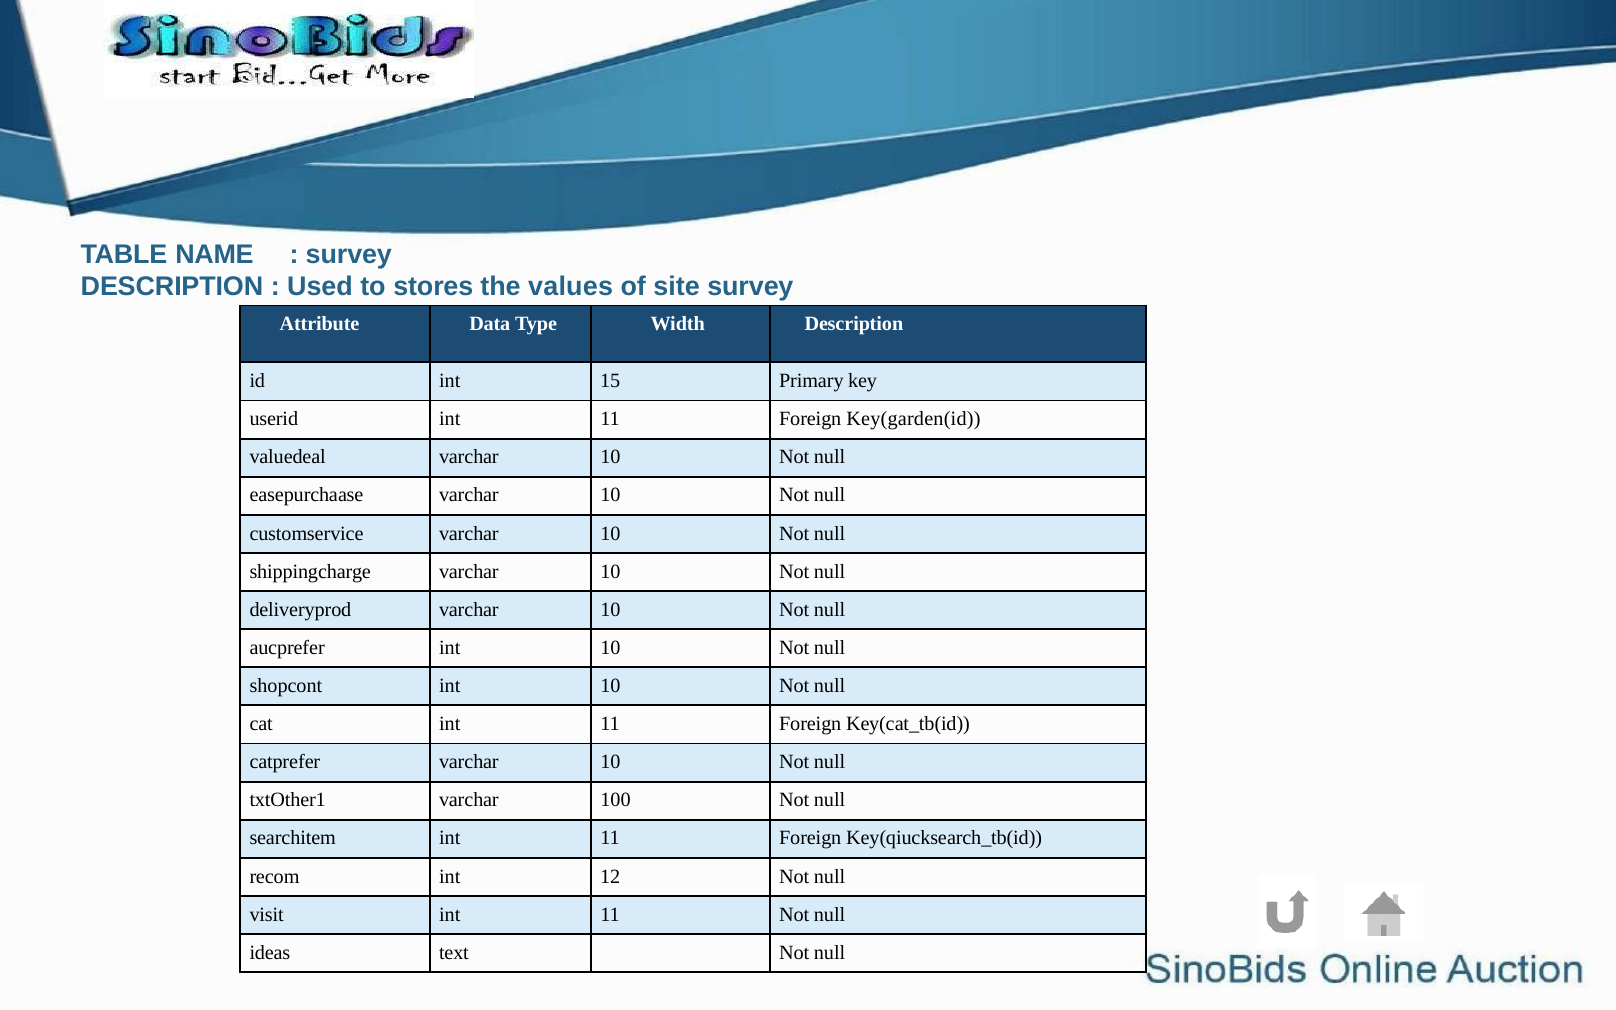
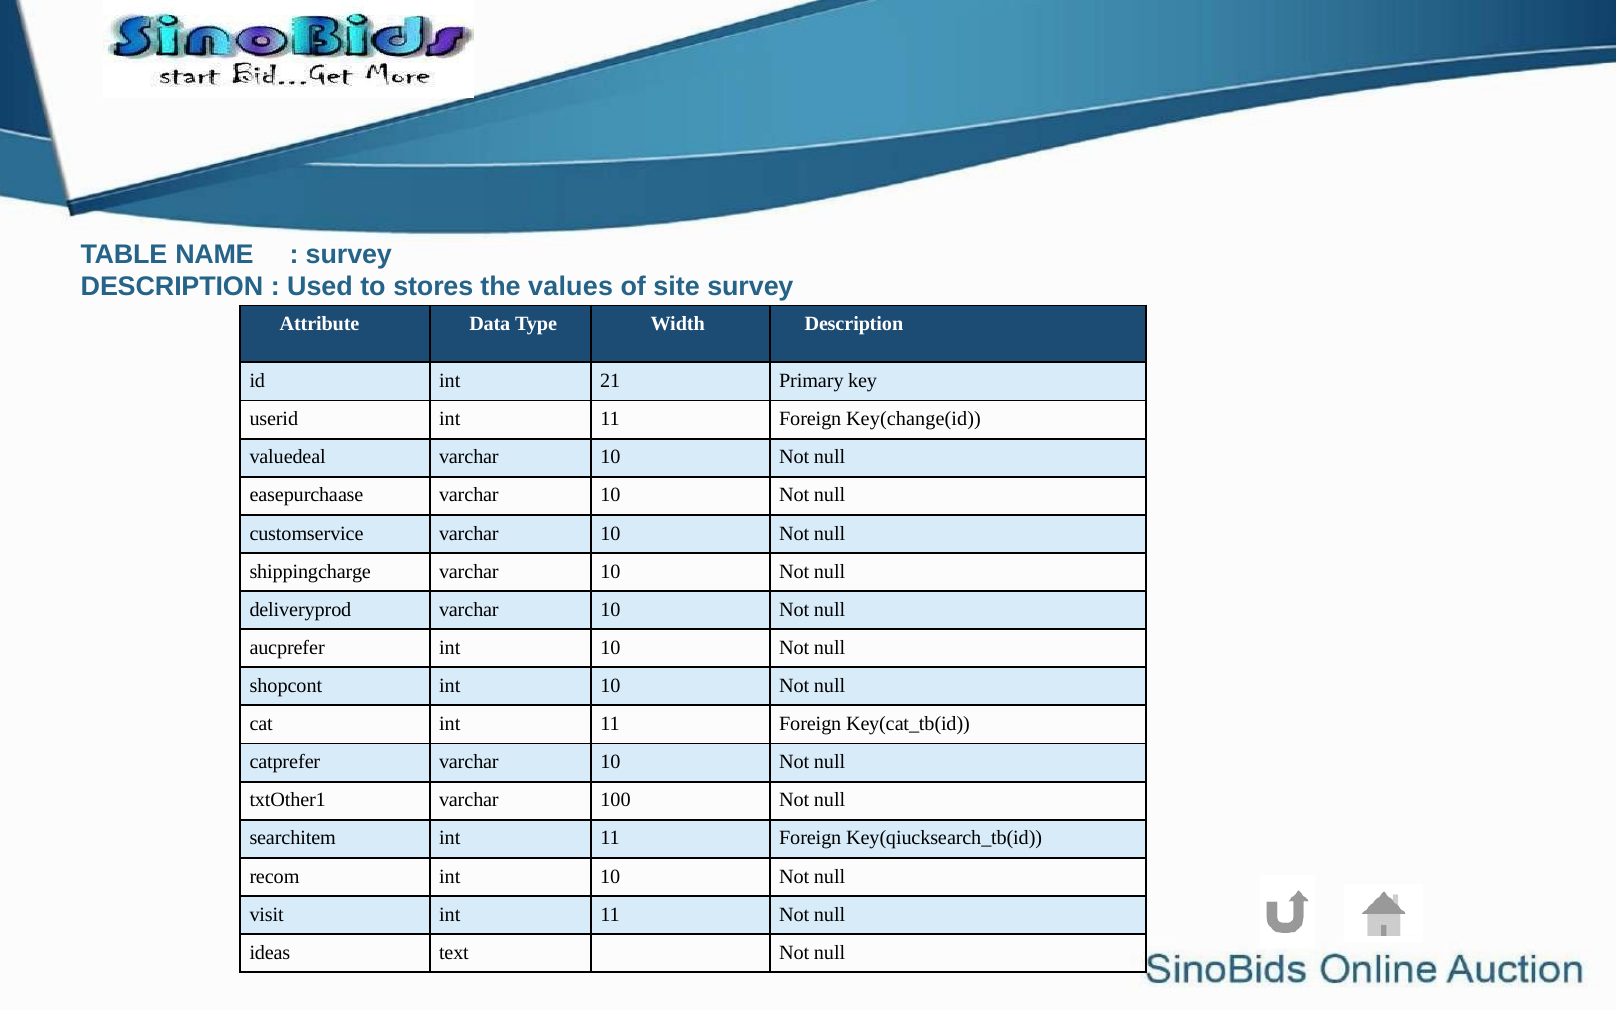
15: 15 -> 21 (610, 381)
Key(garden(id: Key(garden(id -> Key(change(id (913, 419)
recom int 12: 12 -> 10 (610, 876)
